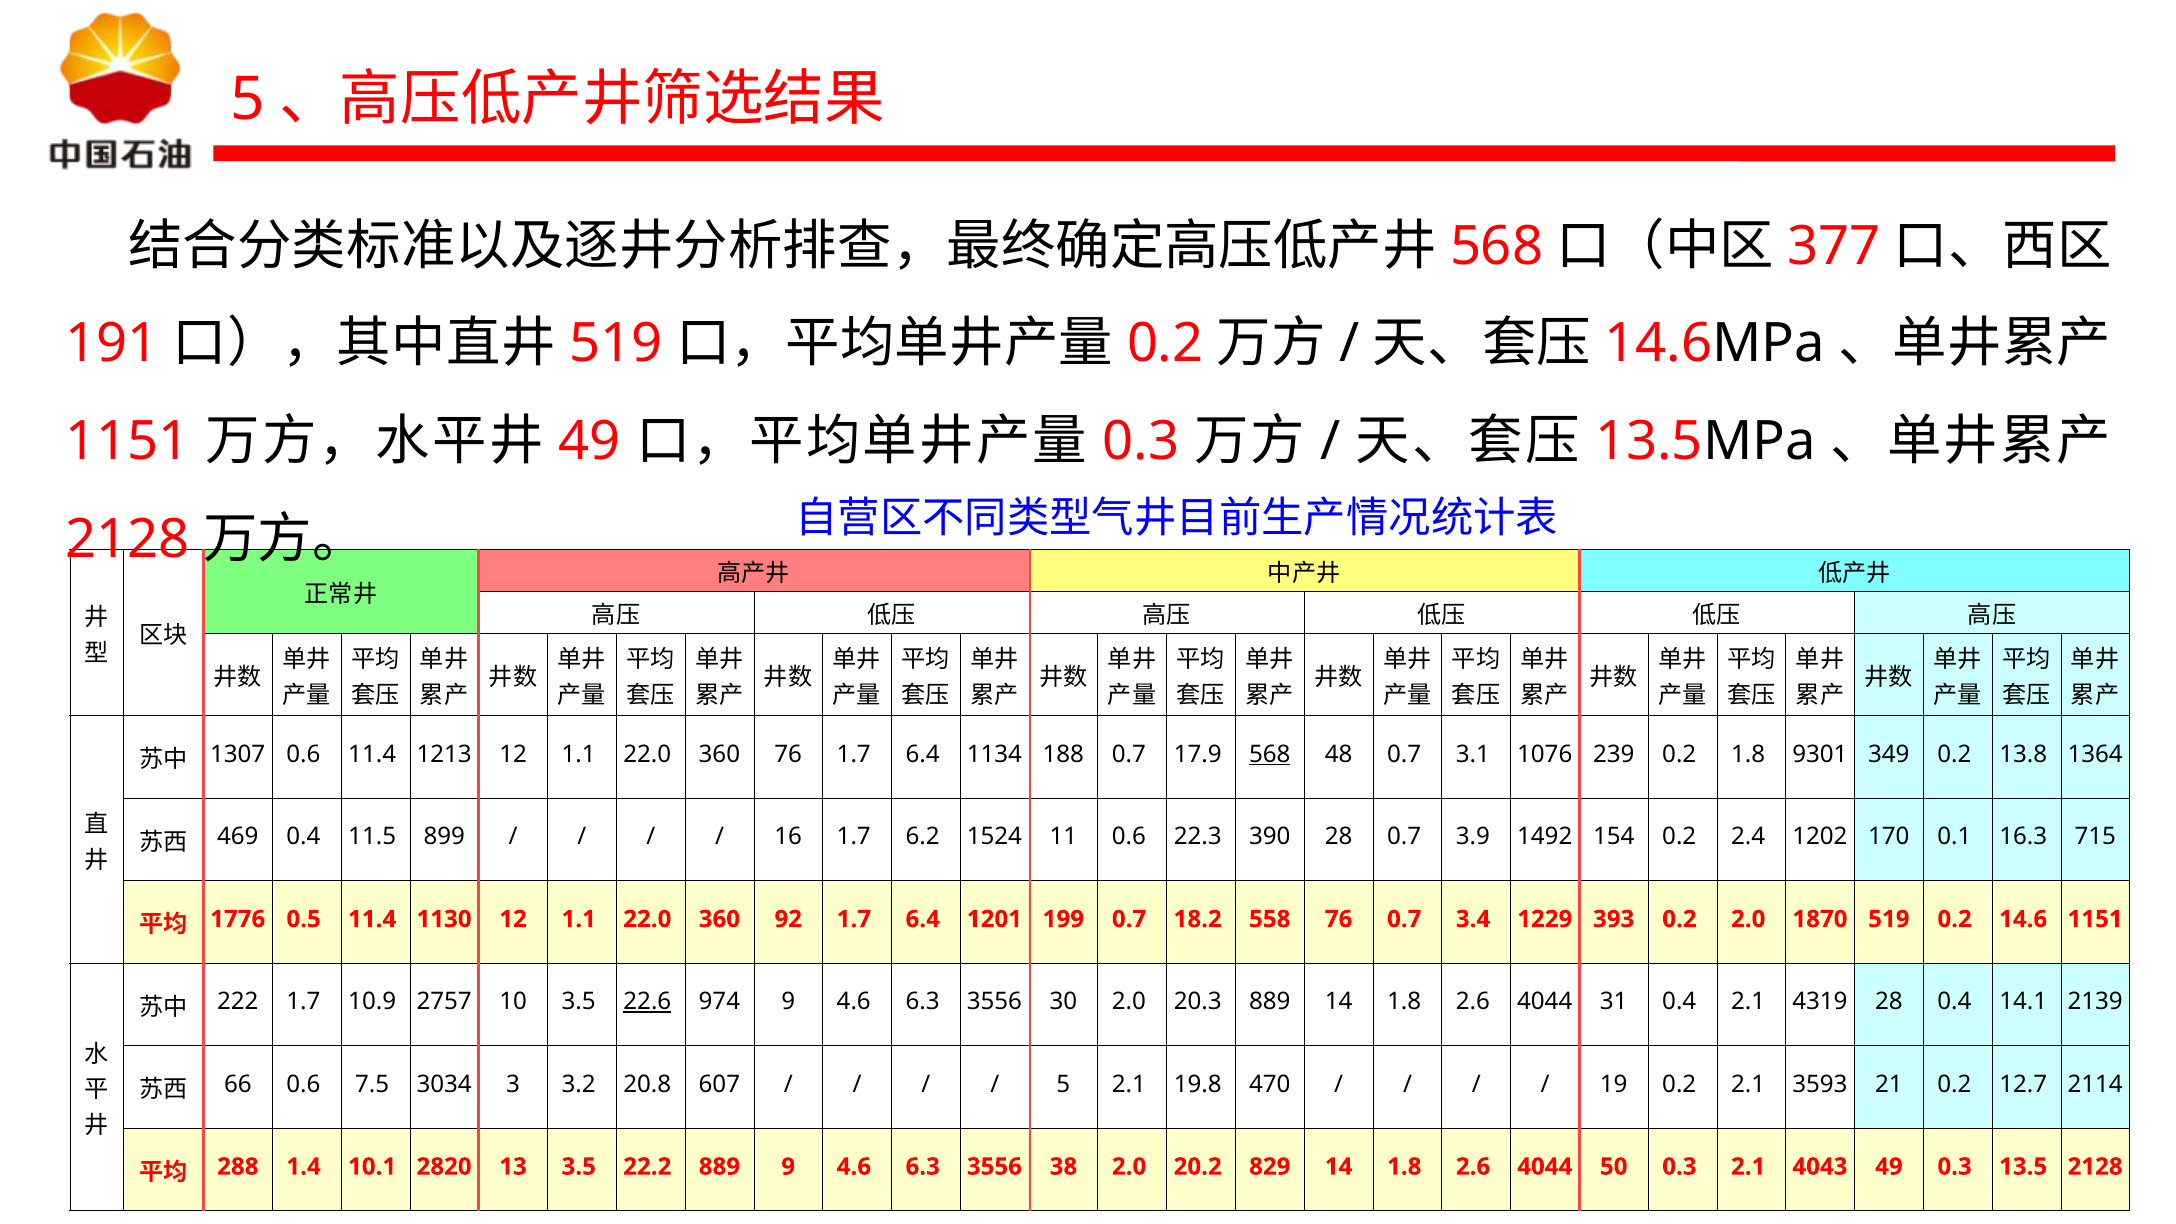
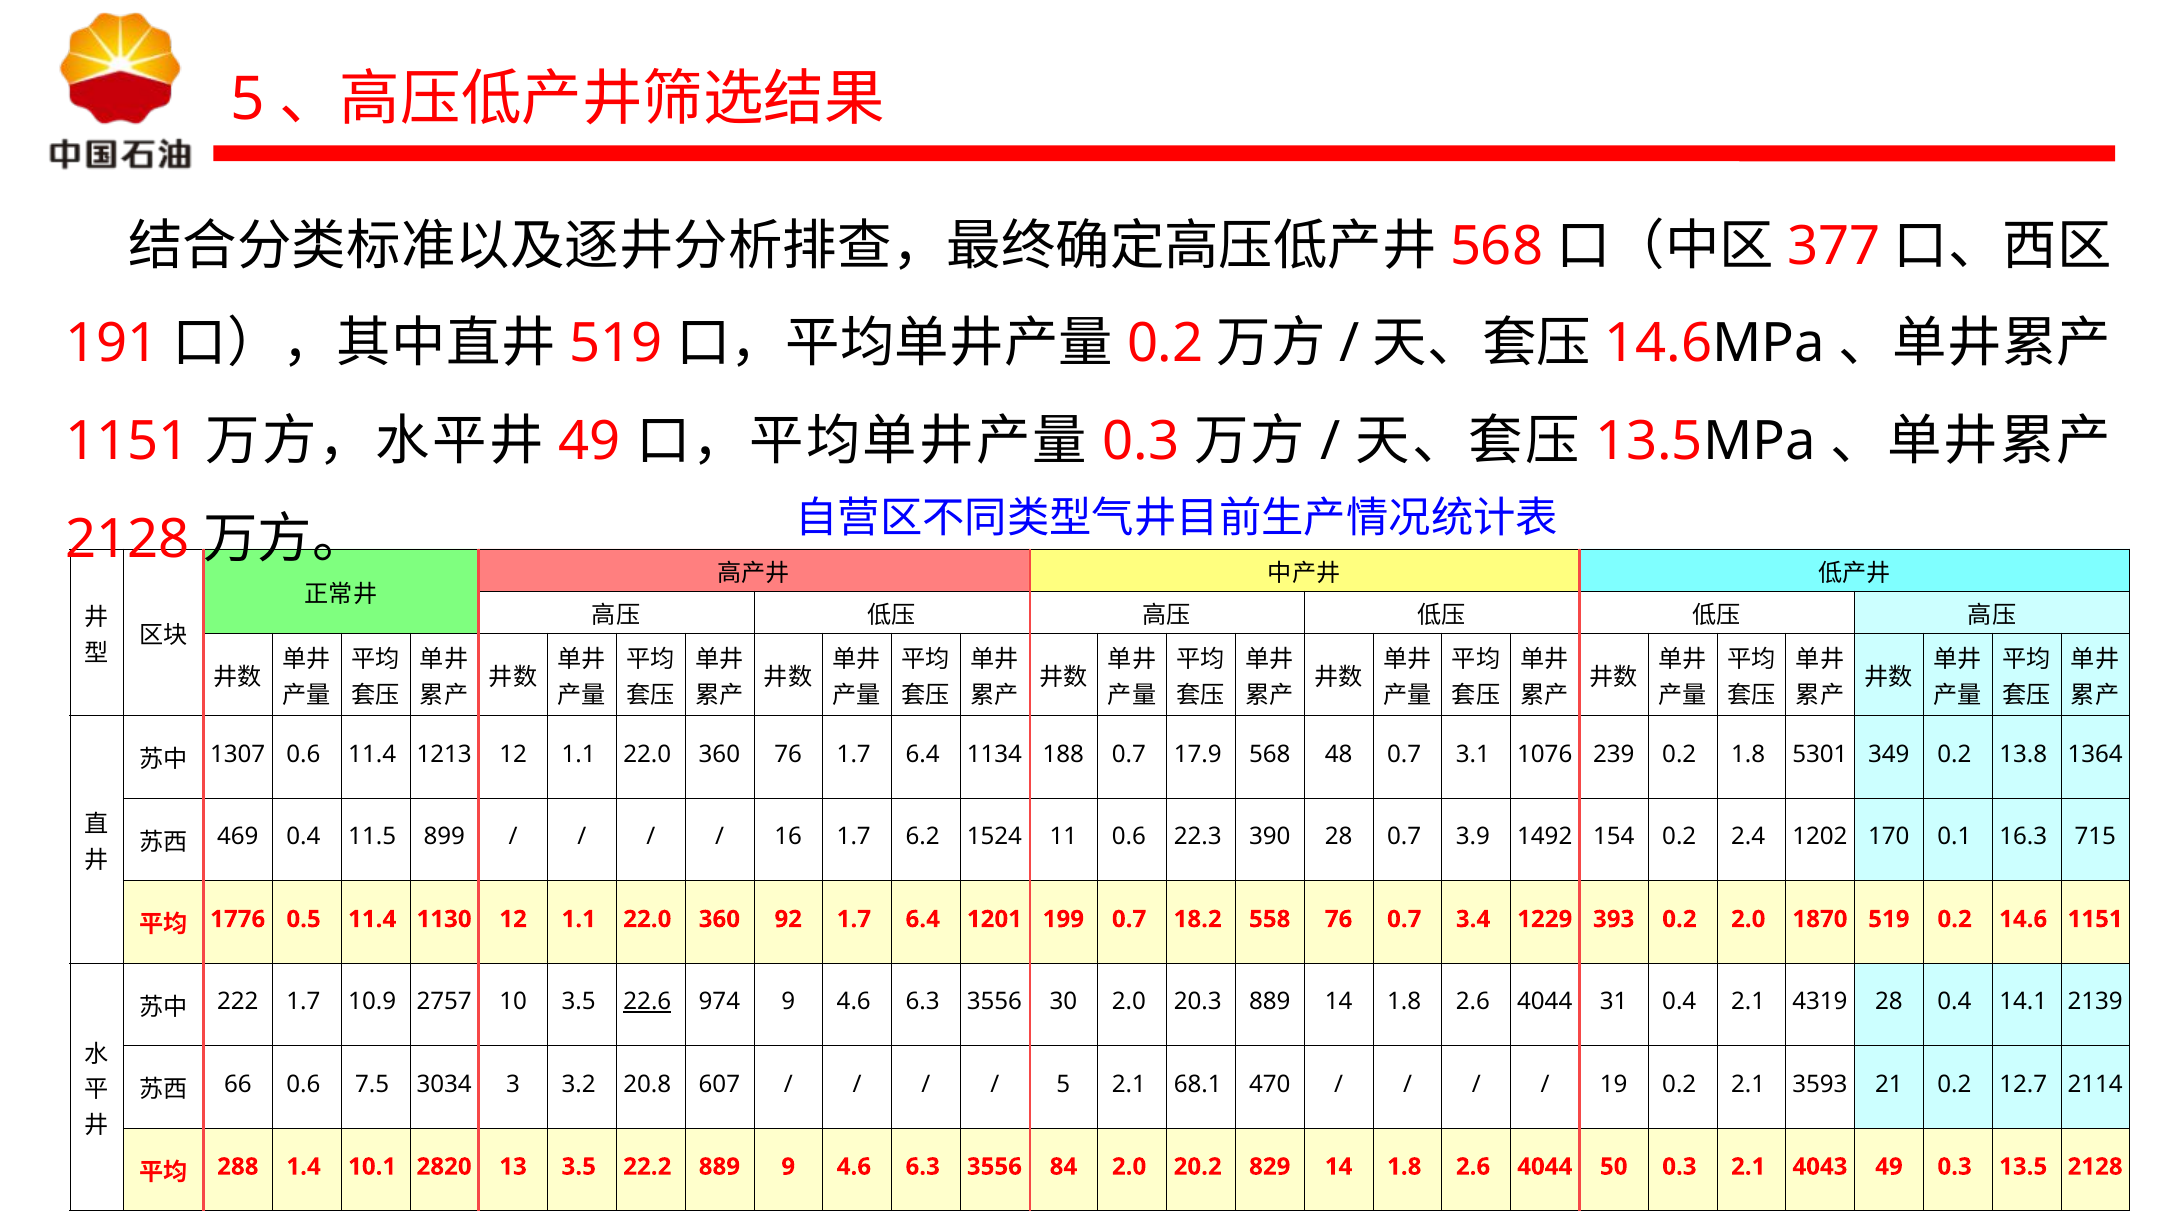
568 underline: present -> none (1270, 754)
9301: 9301 -> 5301 (1820, 754)
19.8: 19.8 -> 68.1 (1198, 1084)
38: 38 -> 84 (1063, 1167)
